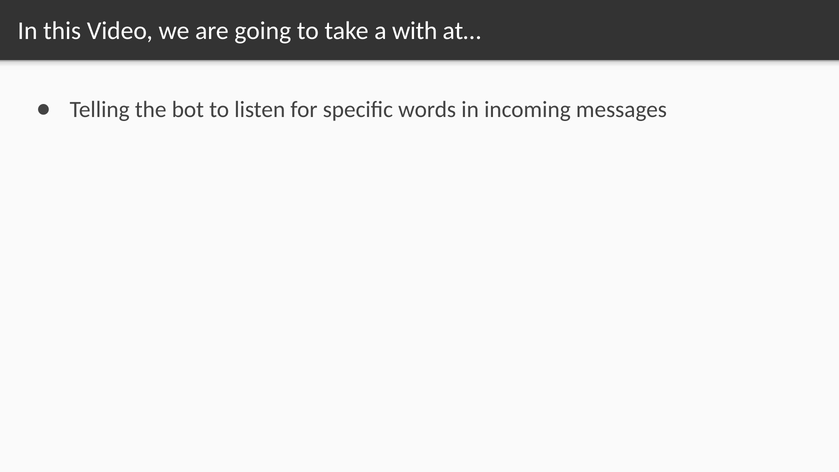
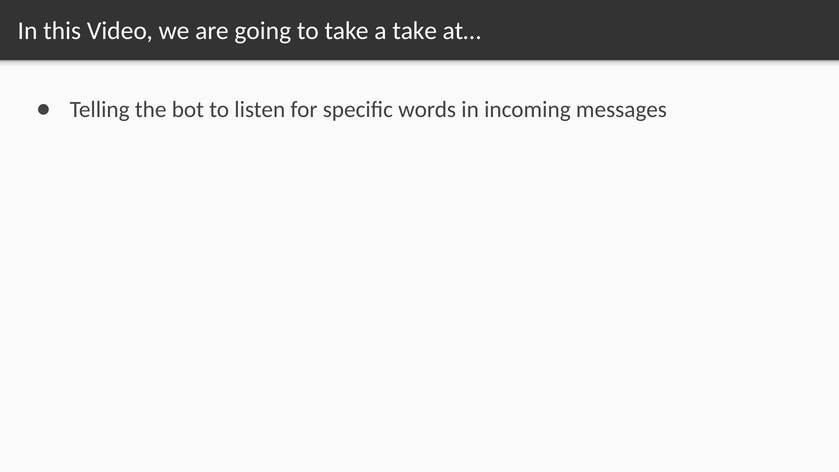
a with: with -> take (415, 31)
